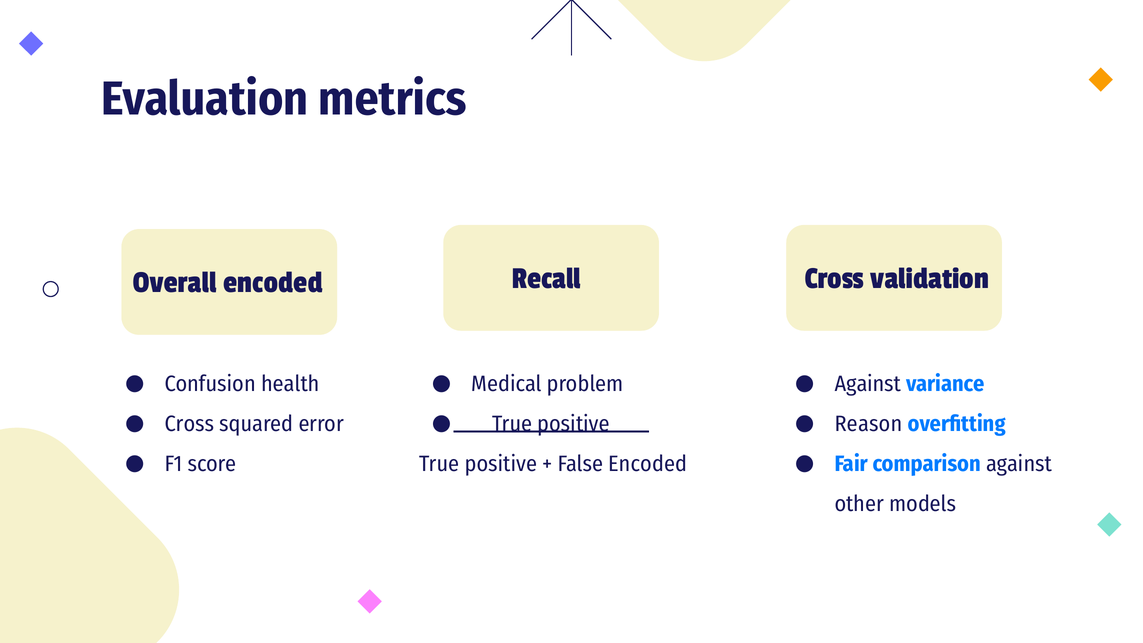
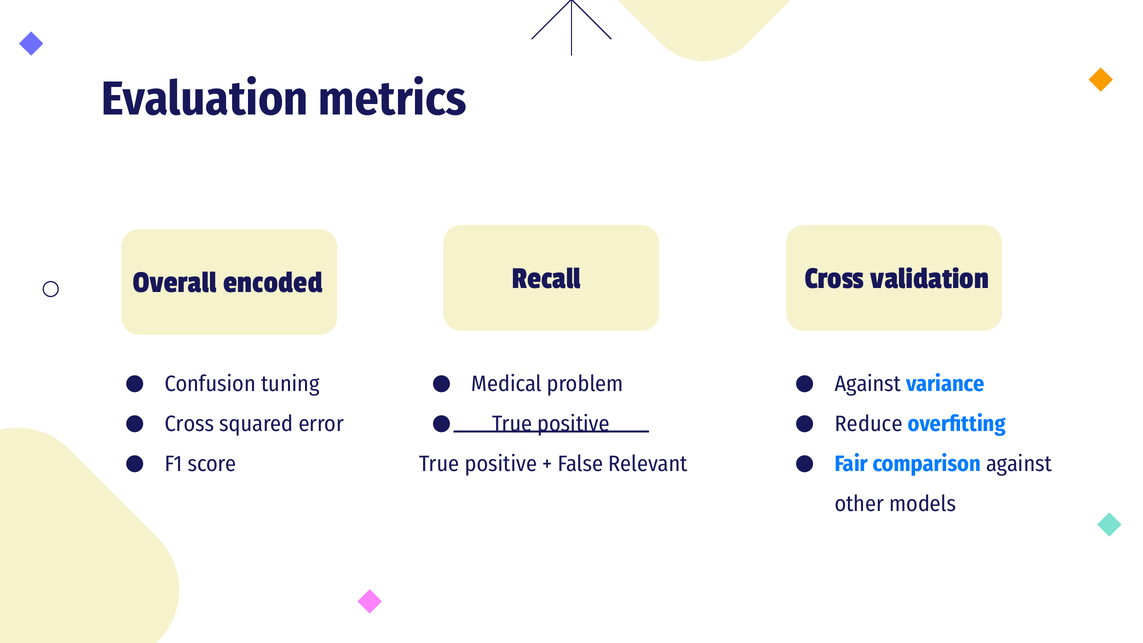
health: health -> tuning (290, 384)
Reason: Reason -> Reduce (869, 424)
False Encoded: Encoded -> Relevant (648, 464)
